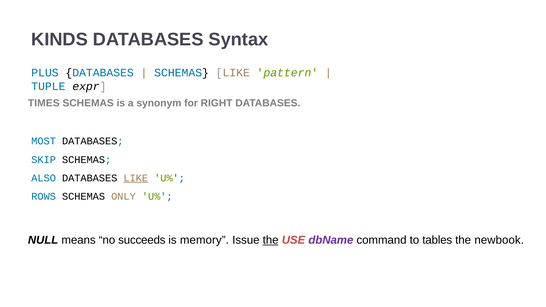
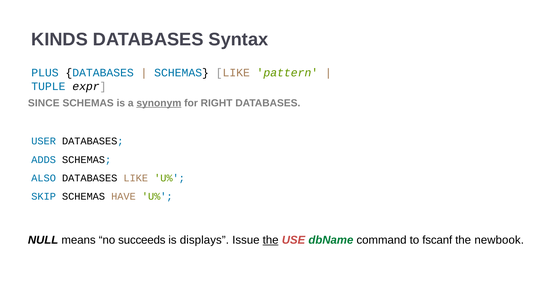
TIMES: TIMES -> SINCE (44, 103)
synonym underline: none -> present (159, 103)
MOST: MOST -> USER (44, 141)
SKIP: SKIP -> ADDS (44, 160)
LIKE underline: present -> none (136, 178)
ROWS: ROWS -> SKIP (44, 197)
ONLY: ONLY -> HAVE (123, 197)
memory: memory -> displays (204, 240)
dbName colour: purple -> green (331, 240)
tables: tables -> fscanf (437, 240)
